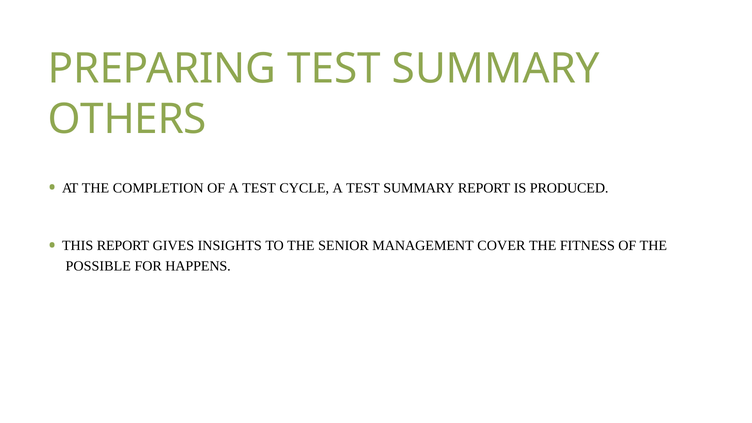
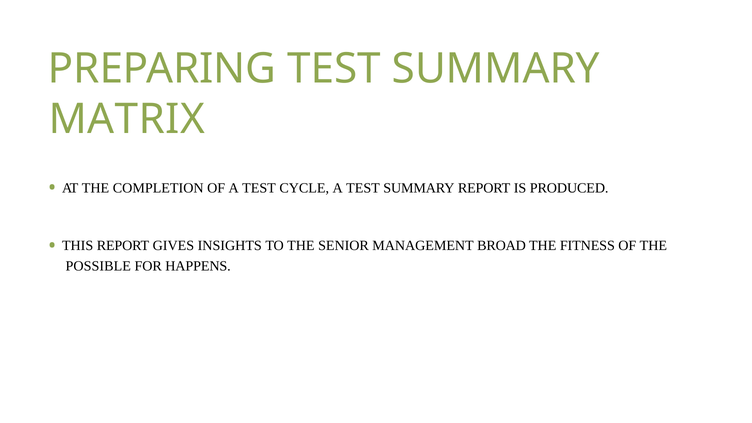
OTHERS: OTHERS -> MATRIX (127, 119)
COVER: COVER -> BROAD (502, 246)
